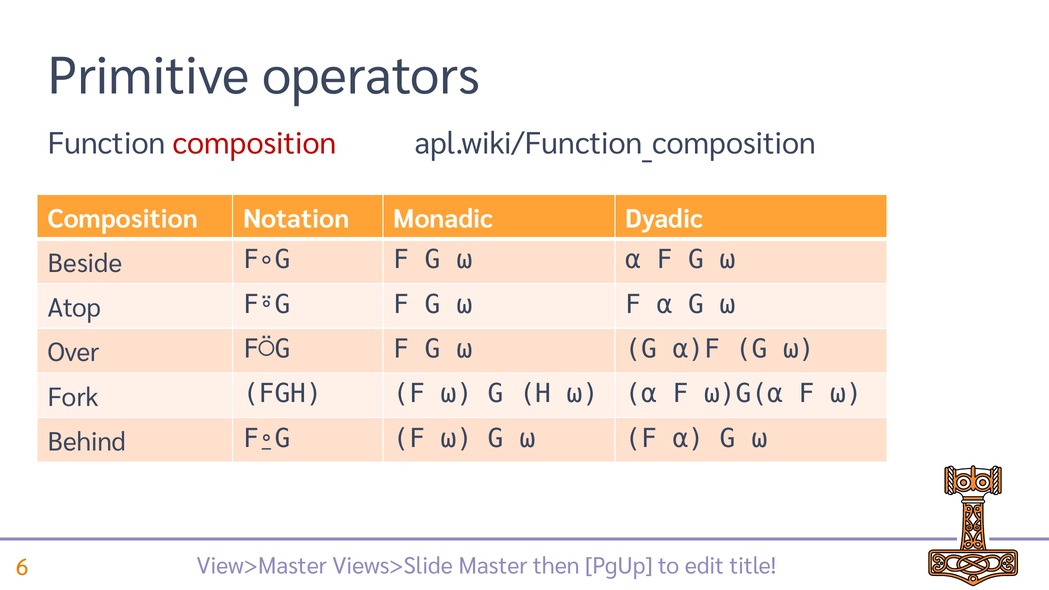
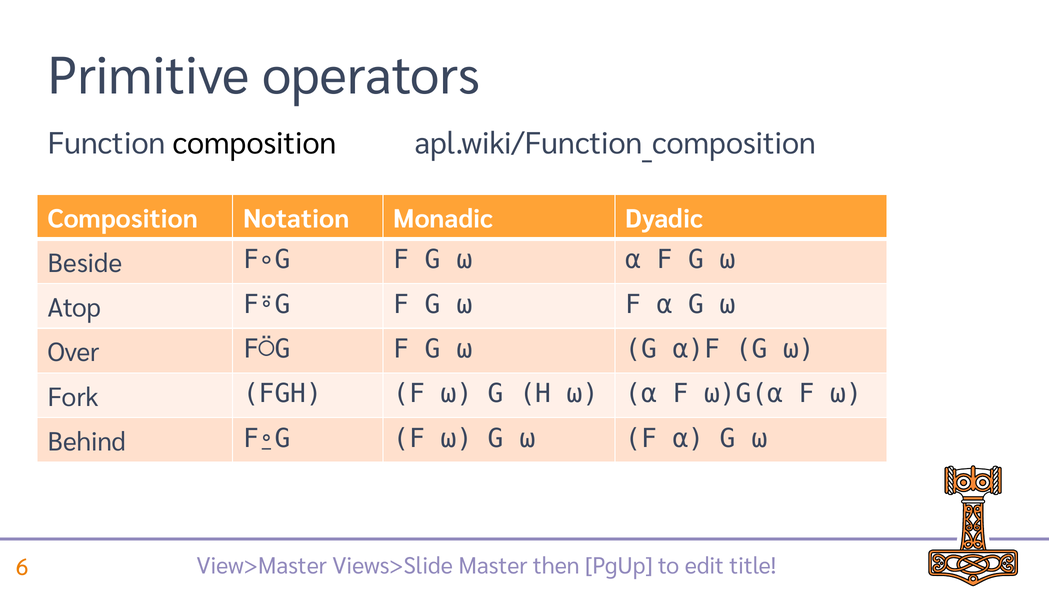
composition colour: red -> black (255, 144)
